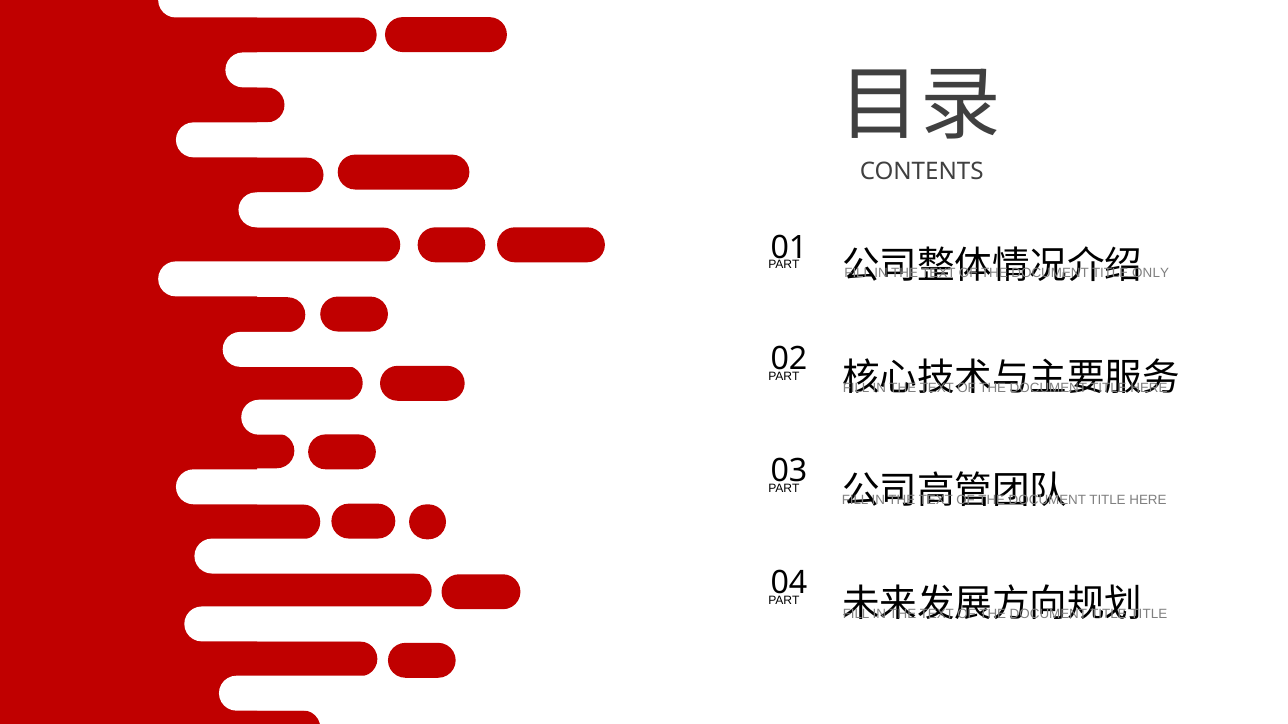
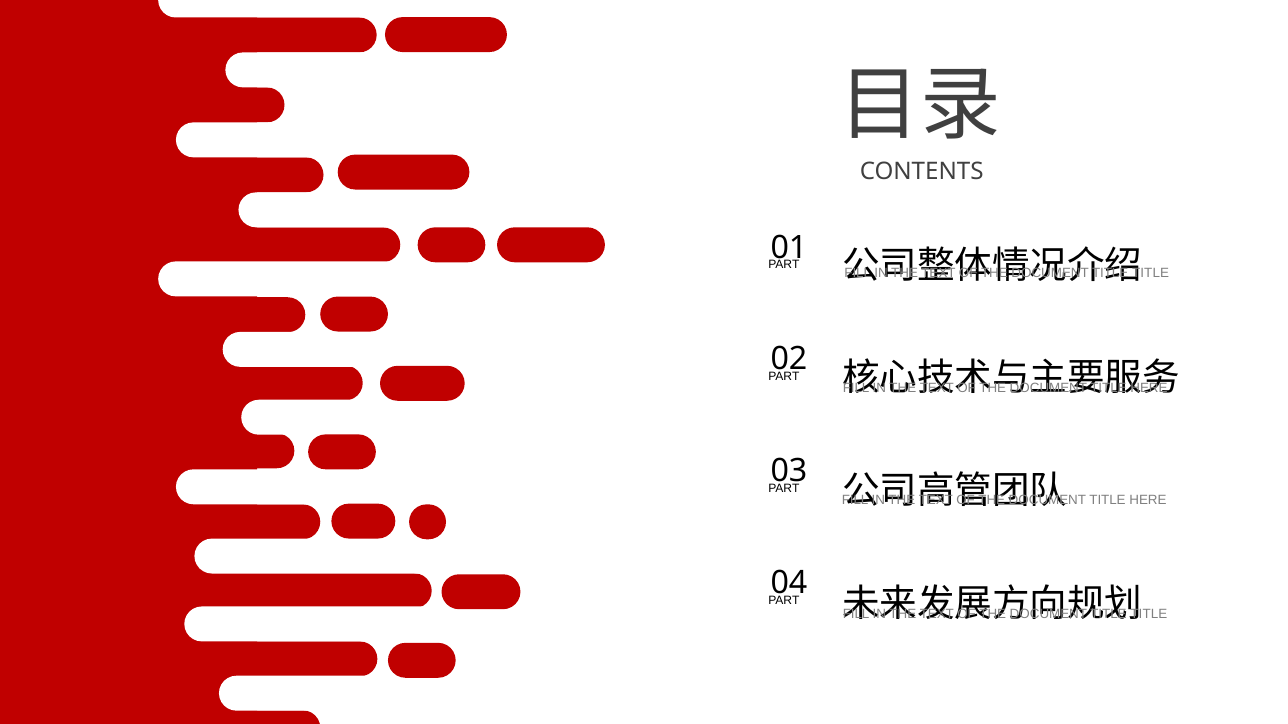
ONLY: ONLY -> TITLE (1151, 273)
